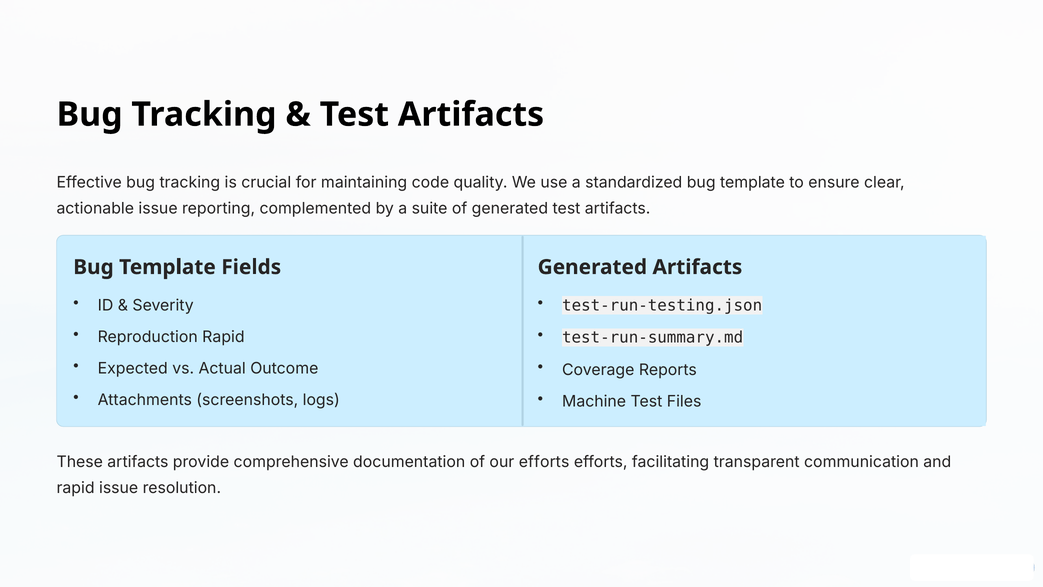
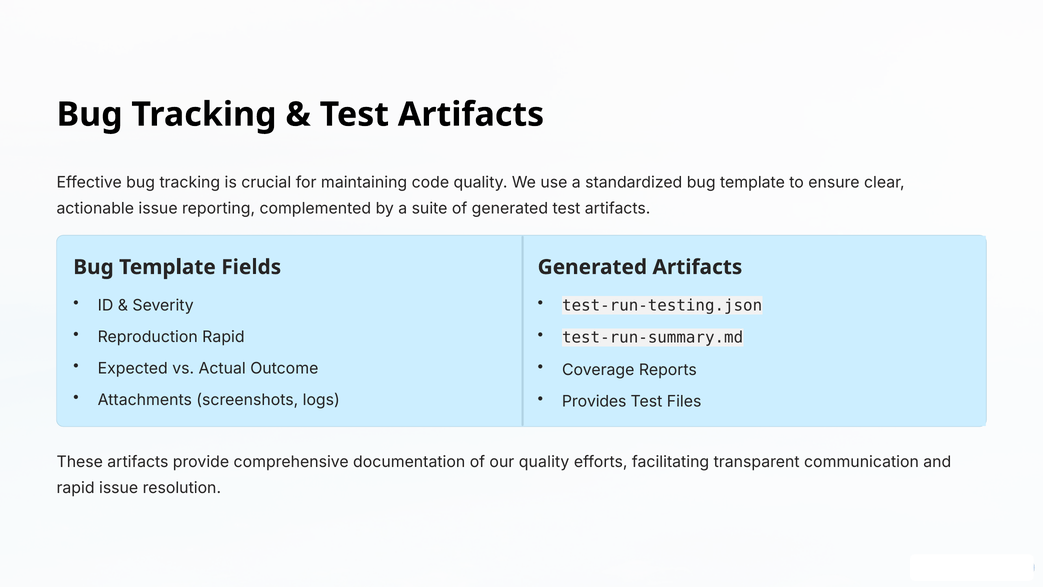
Machine: Machine -> Provides (594, 401)
our efforts: efforts -> quality (544, 462)
